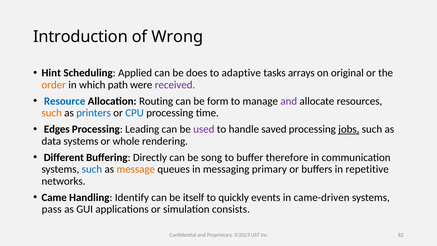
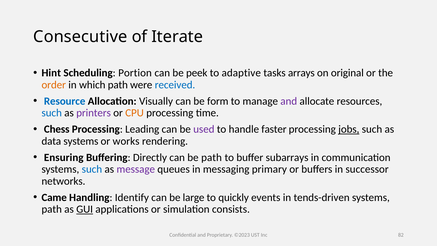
Introduction: Introduction -> Consecutive (80, 37)
Wrong: Wrong -> Iterate (177, 37)
Applied: Applied -> Portion (135, 73)
does: does -> peek (197, 73)
received colour: purple -> blue (175, 85)
Routing: Routing -> Visually (156, 101)
such colour: orange -> blue (52, 113)
printers colour: blue -> purple (94, 113)
CPU colour: blue -> orange (135, 113)
Edges: Edges -> Chess (57, 129)
saved: saved -> faster (274, 129)
whole: whole -> works (126, 141)
Different: Different -> Ensuring (64, 157)
be song: song -> path (212, 157)
therefore: therefore -> subarrays (287, 157)
message colour: orange -> purple (136, 169)
repetitive: repetitive -> successor (367, 169)
itself: itself -> large (194, 197)
came-driven: came-driven -> tends-driven (322, 197)
pass: pass -> path (52, 209)
GUI underline: none -> present (85, 209)
